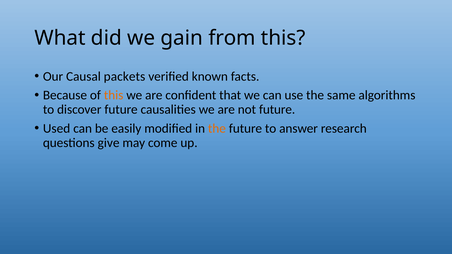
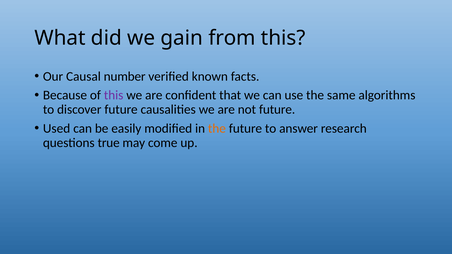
packets: packets -> number (125, 76)
this colour: orange -> purple (114, 95)
give: give -> true (109, 143)
